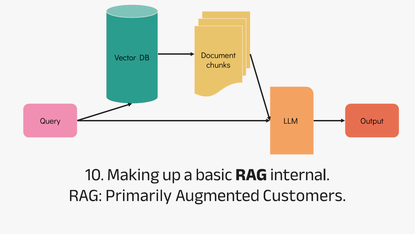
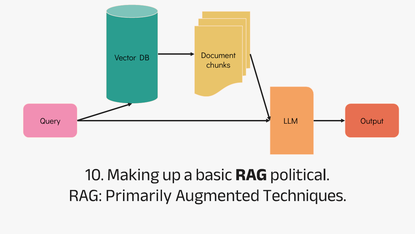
internal: internal -> political (300, 174)
Customers: Customers -> Techniques (305, 195)
